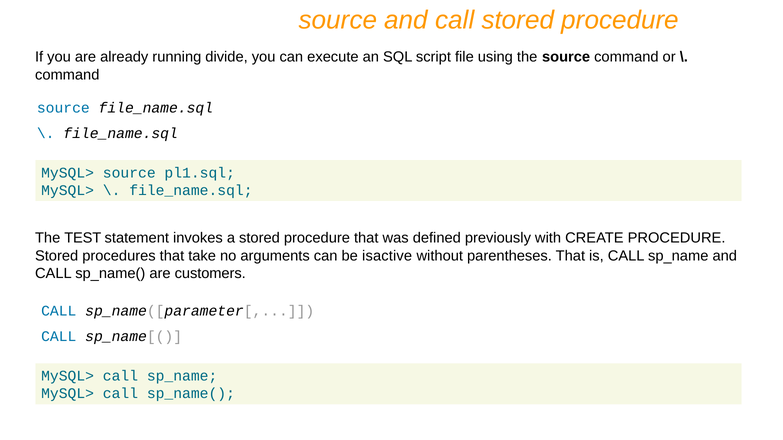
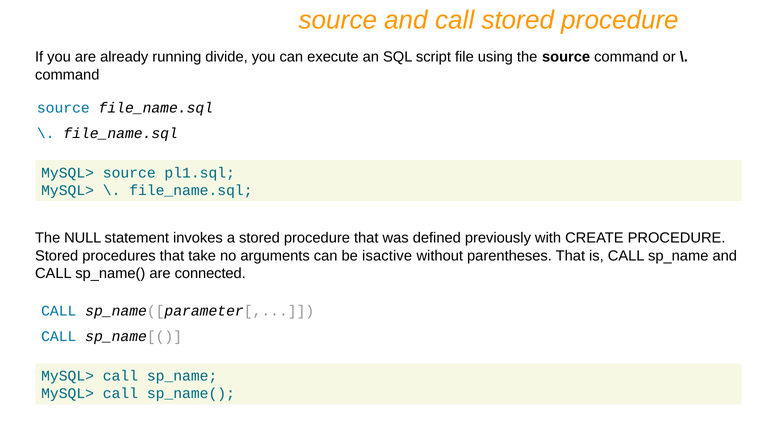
TEST: TEST -> NULL (83, 238)
customers: customers -> connected (210, 274)
